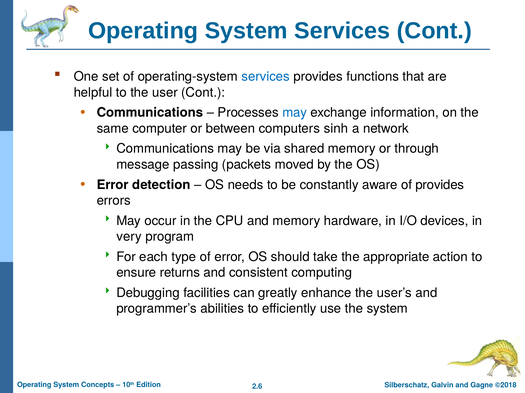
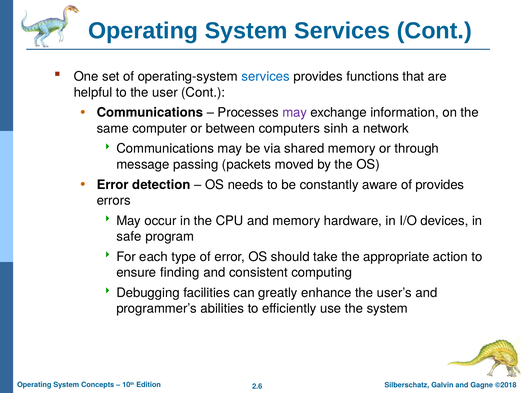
may colour: blue -> purple (295, 113)
very: very -> safe (129, 237)
returns: returns -> finding (180, 273)
